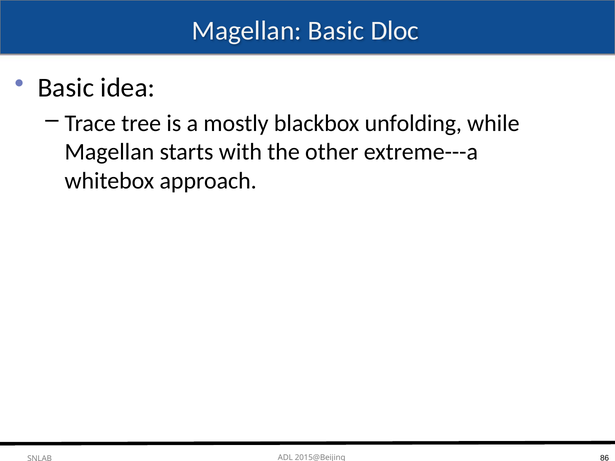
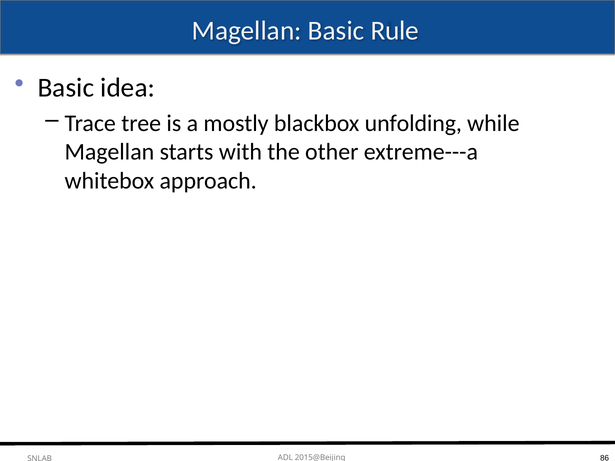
Dloc: Dloc -> Rule (395, 31)
